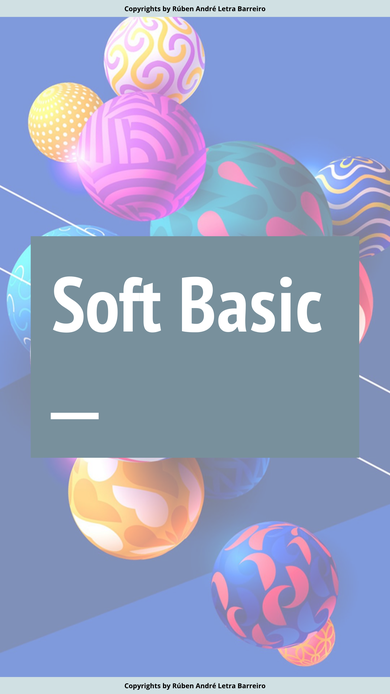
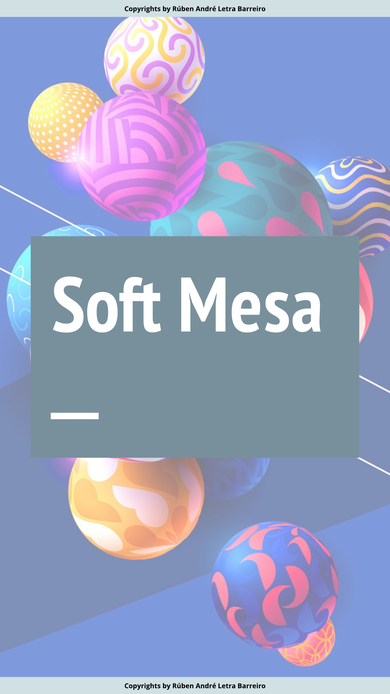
Basic: Basic -> Mesa (251, 306)
